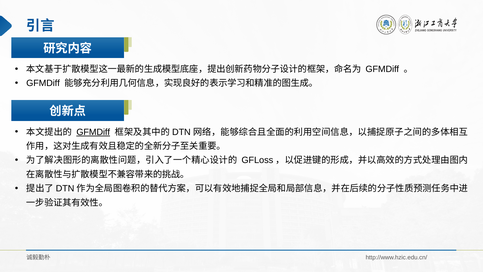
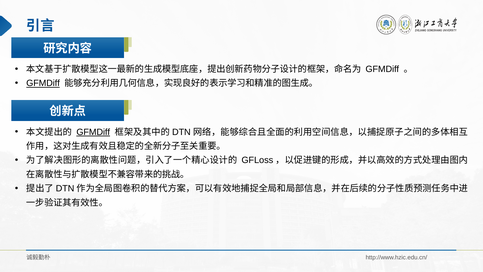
GFMDiff underline: none -> present (43, 83)
